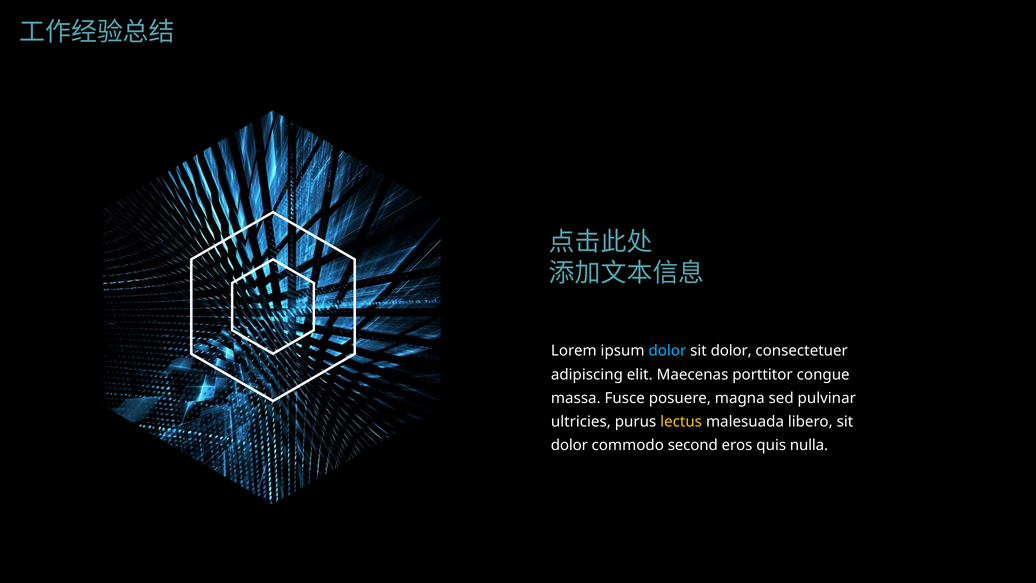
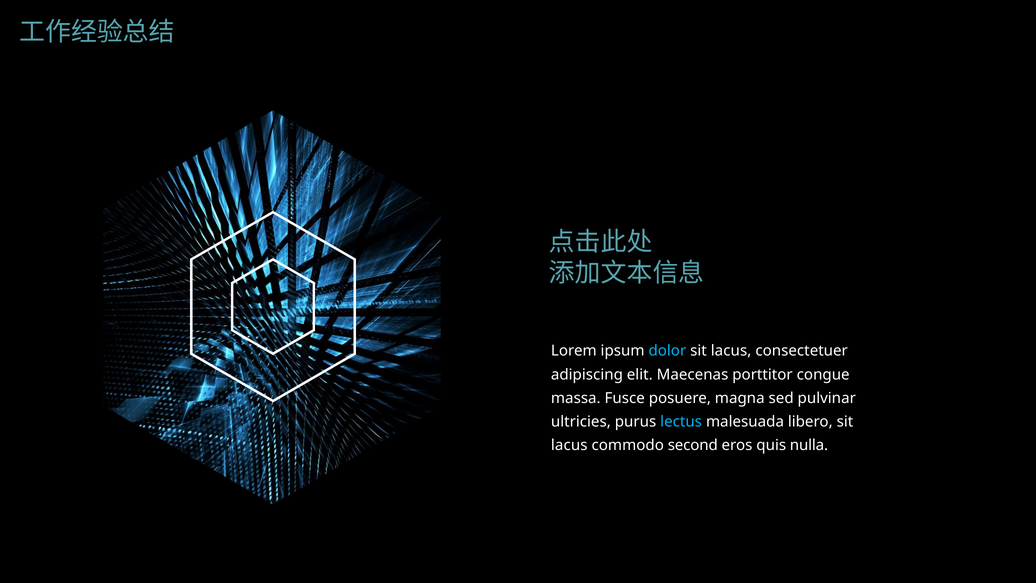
dolor: dolor -> lacus (731, 351)
lectus colour: yellow -> light blue (681, 422)
dolor: dolor -> lacus (569, 445)
